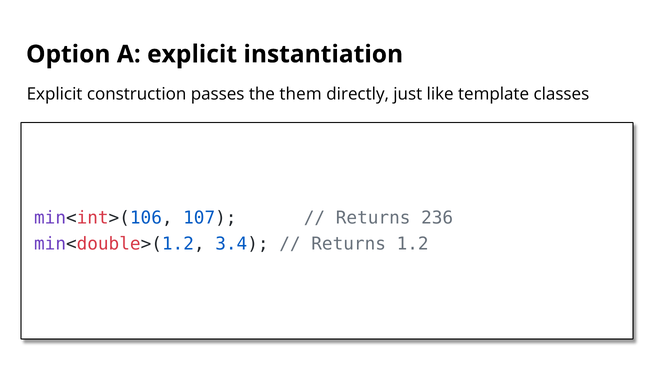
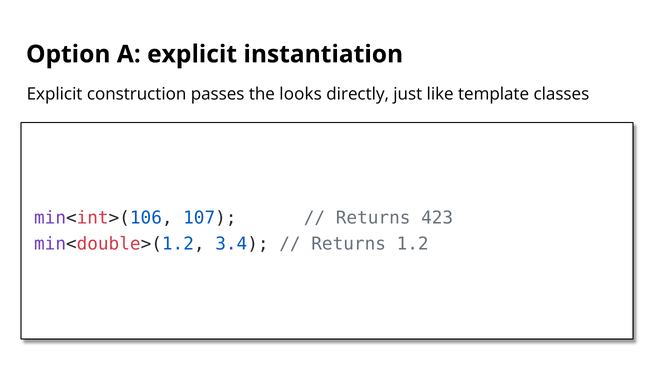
them: them -> looks (301, 94)
236: 236 -> 423 (437, 218)
